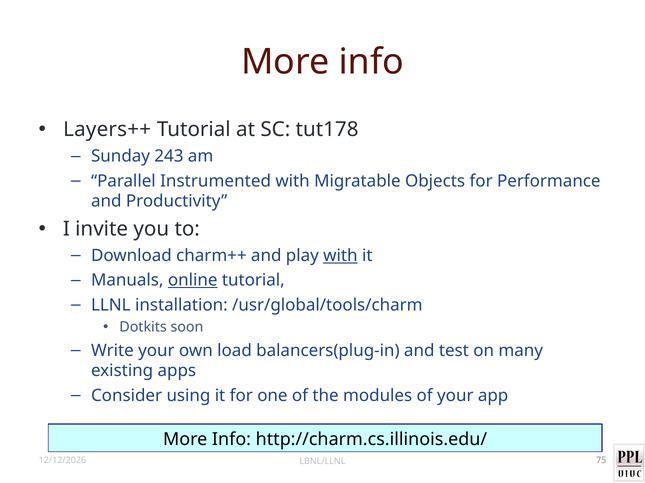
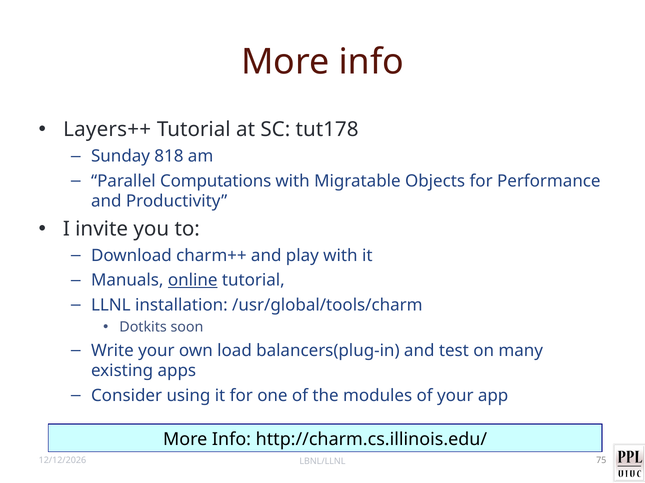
243: 243 -> 818 (169, 156)
Instrumented: Instrumented -> Computations (216, 181)
with underline: present -> none (340, 256)
